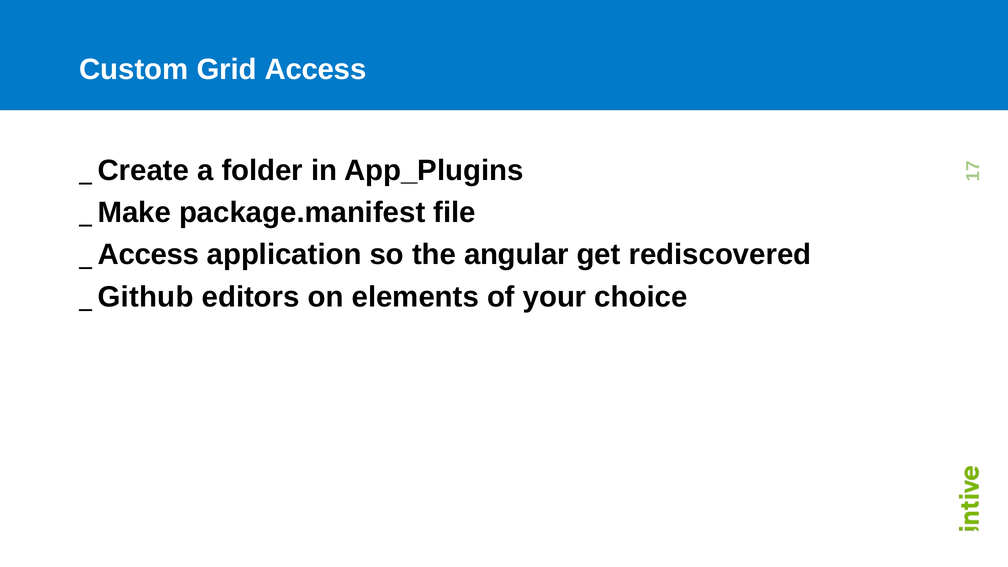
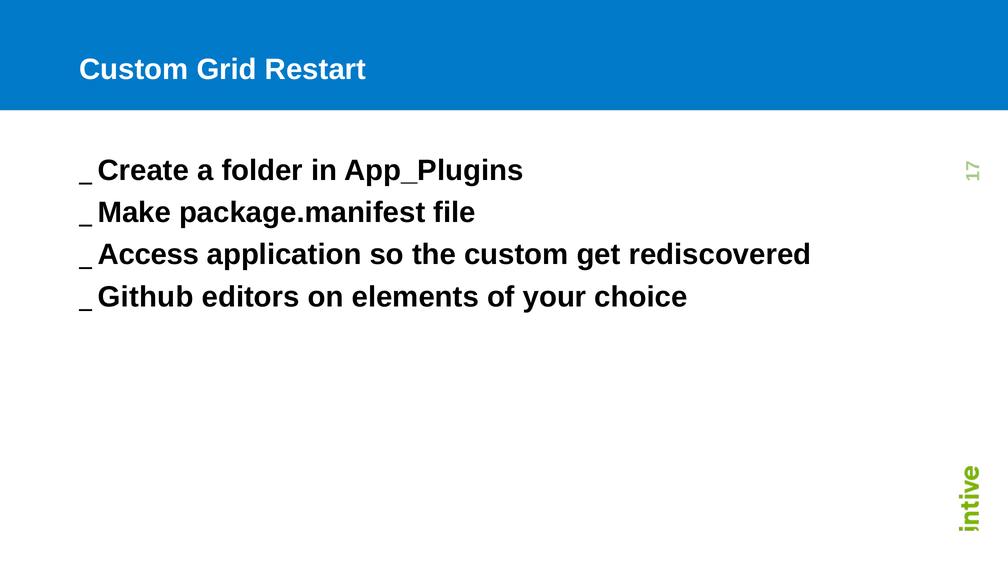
Grid Access: Access -> Restart (316, 70)
the angular: angular -> custom (516, 255)
